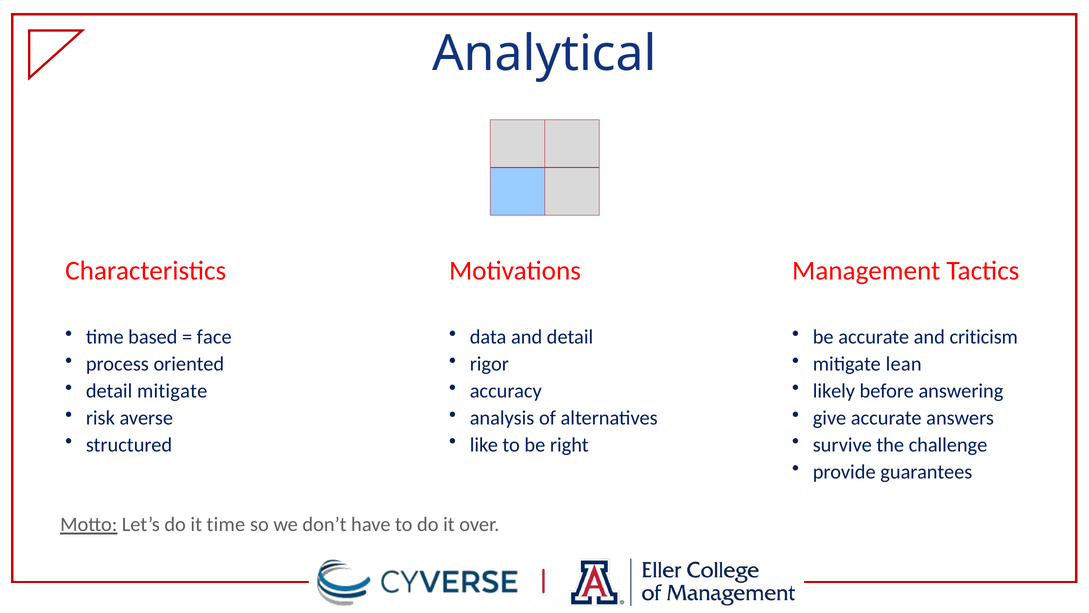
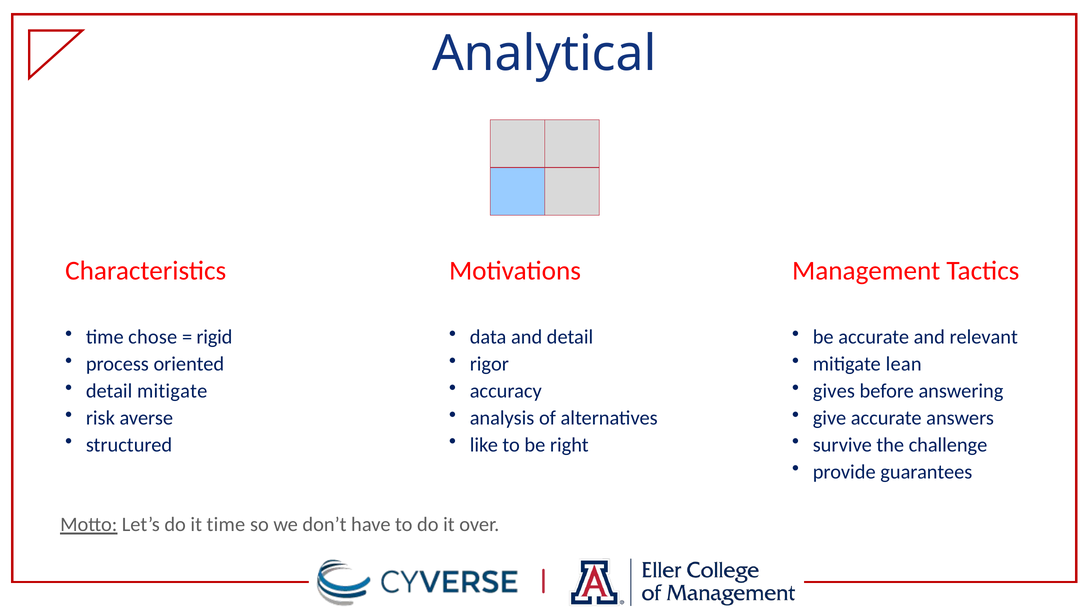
based: based -> chose (153, 337)
face: face -> rigid (214, 337)
criticism: criticism -> relevant (984, 337)
likely: likely -> gives (834, 391)
